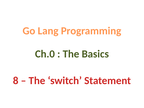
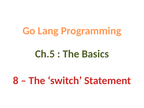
Ch.0: Ch.0 -> Ch.5 (45, 54)
